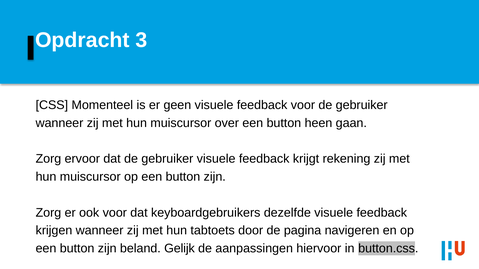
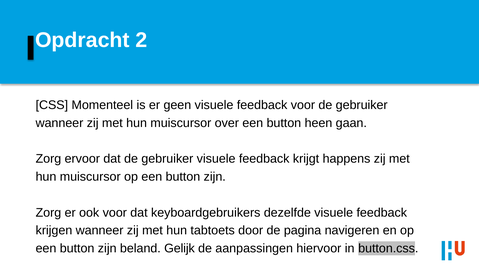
3: 3 -> 2 (141, 40)
rekening: rekening -> happens (346, 159)
